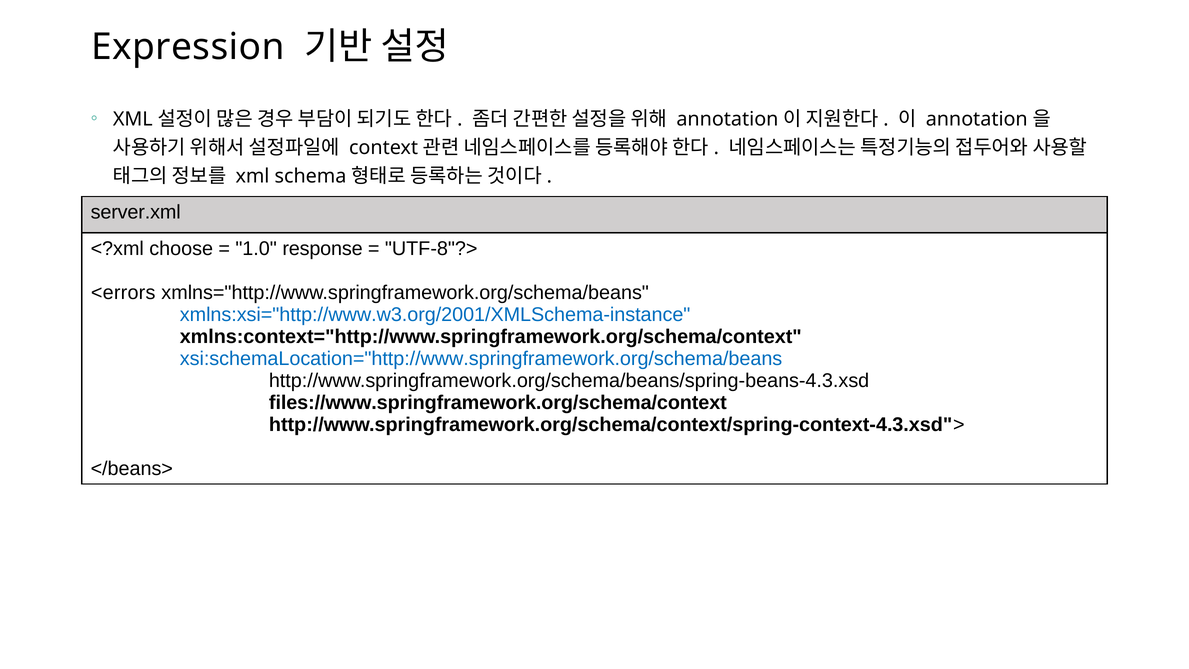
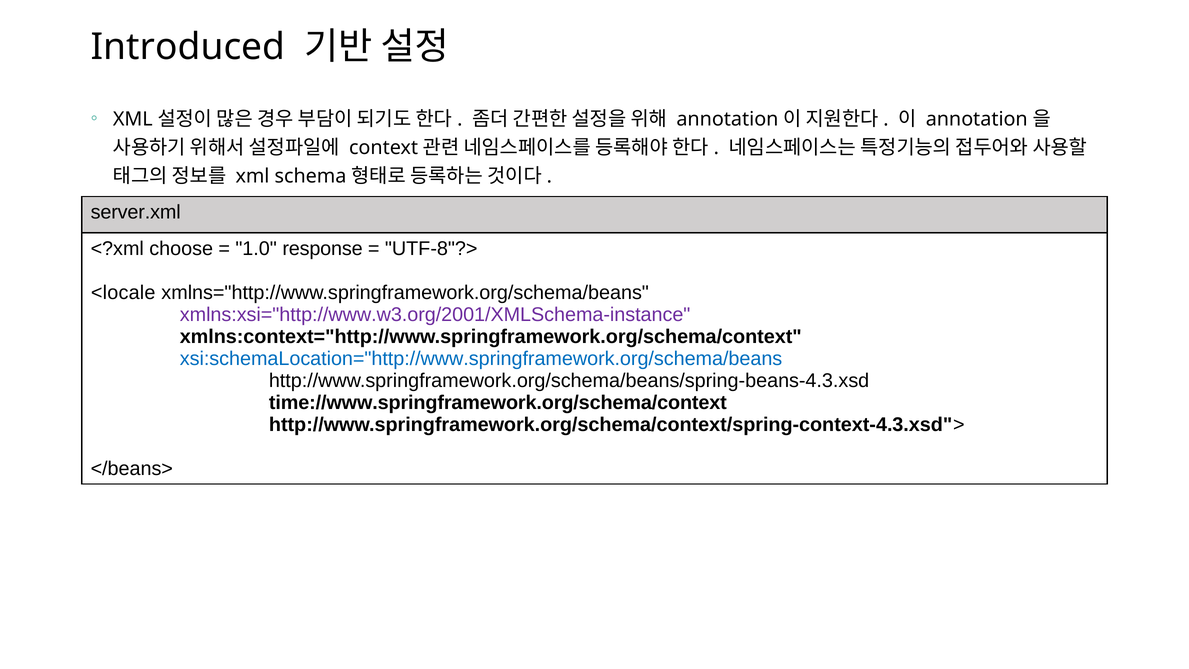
Expression: Expression -> Introduced (188, 47)
<errors: <errors -> <locale (123, 292)
xmlns:xsi="http://www.w3.org/2001/XMLSchema-instance colour: blue -> purple (435, 314)
files://www.springframework.org/schema/context: files://www.springframework.org/schema/context -> time://www.springframework.org/schema/context (498, 403)
